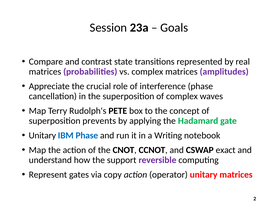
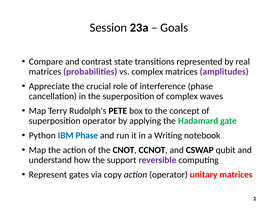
superposition prevents: prevents -> operator (99, 121)
Unitary: Unitary -> Python (42, 136)
exact: exact -> qubit (226, 150)
